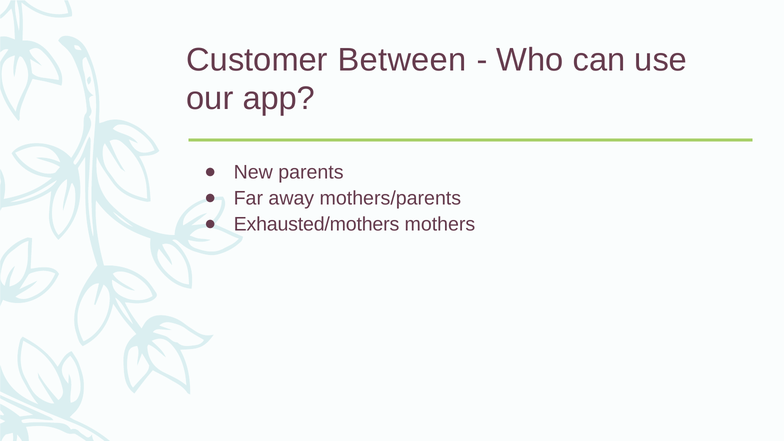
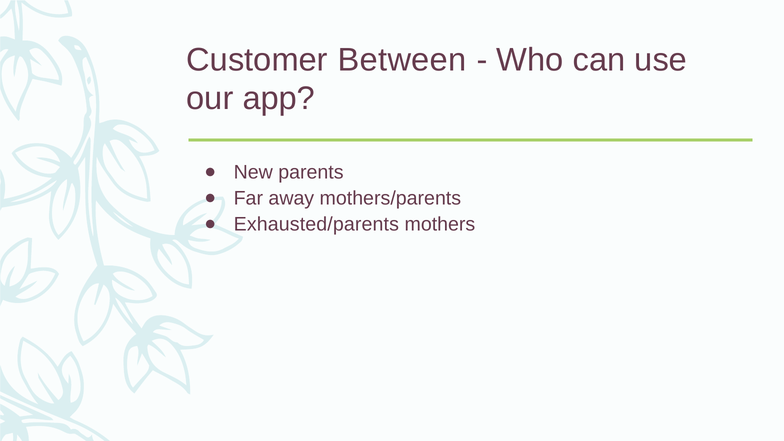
Exhausted/mothers: Exhausted/mothers -> Exhausted/parents (316, 224)
